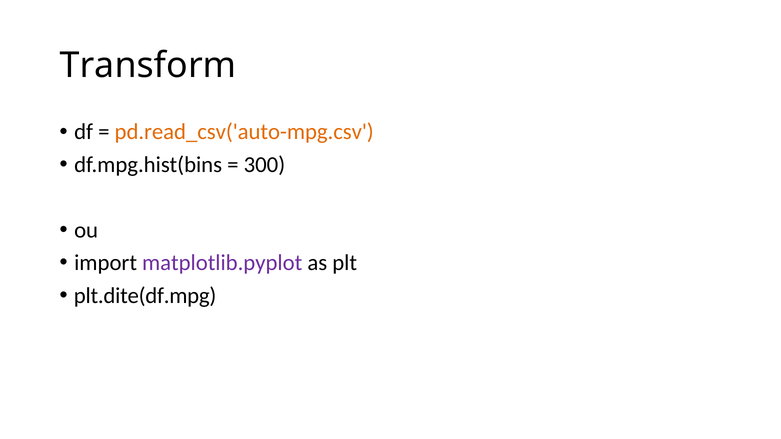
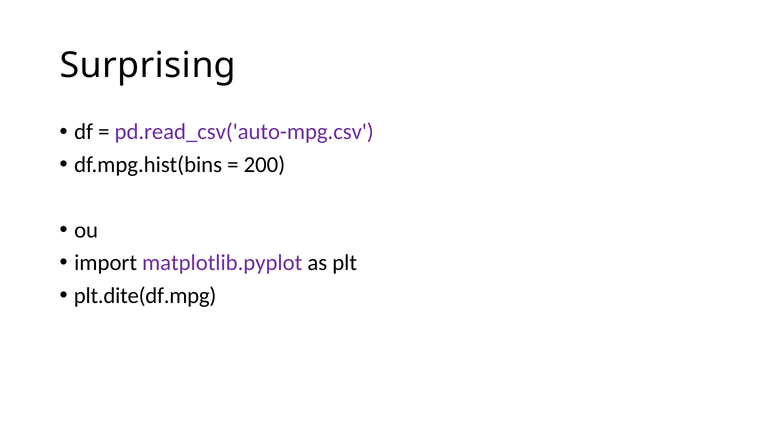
Transform: Transform -> Surprising (148, 66)
pd.read_csv('auto-mpg.csv colour: orange -> purple (244, 132)
300: 300 -> 200 (264, 165)
